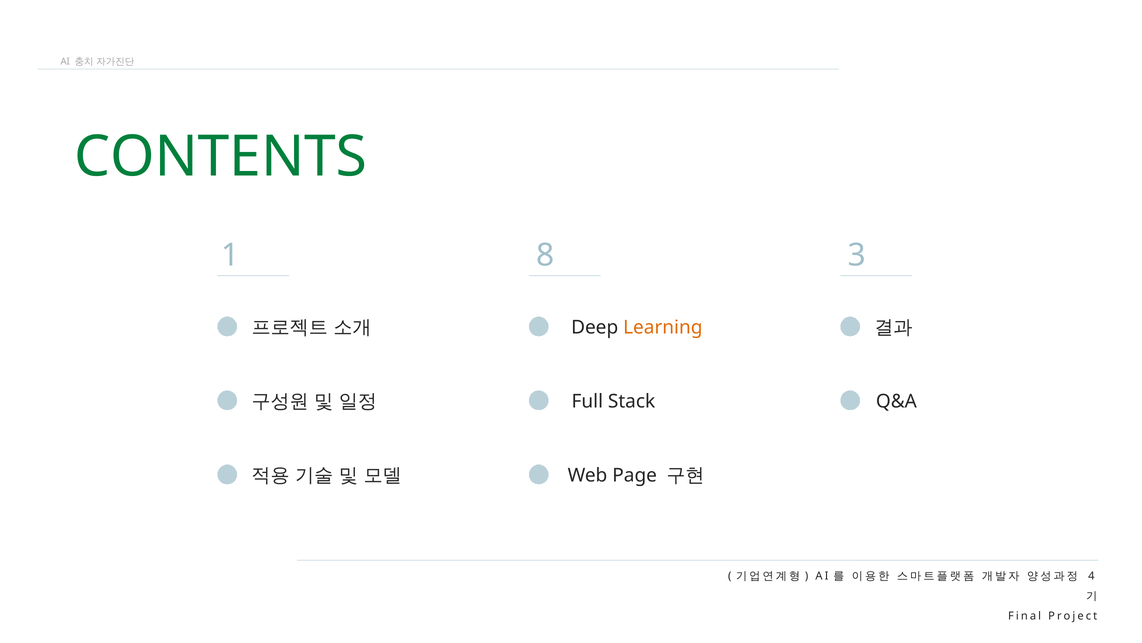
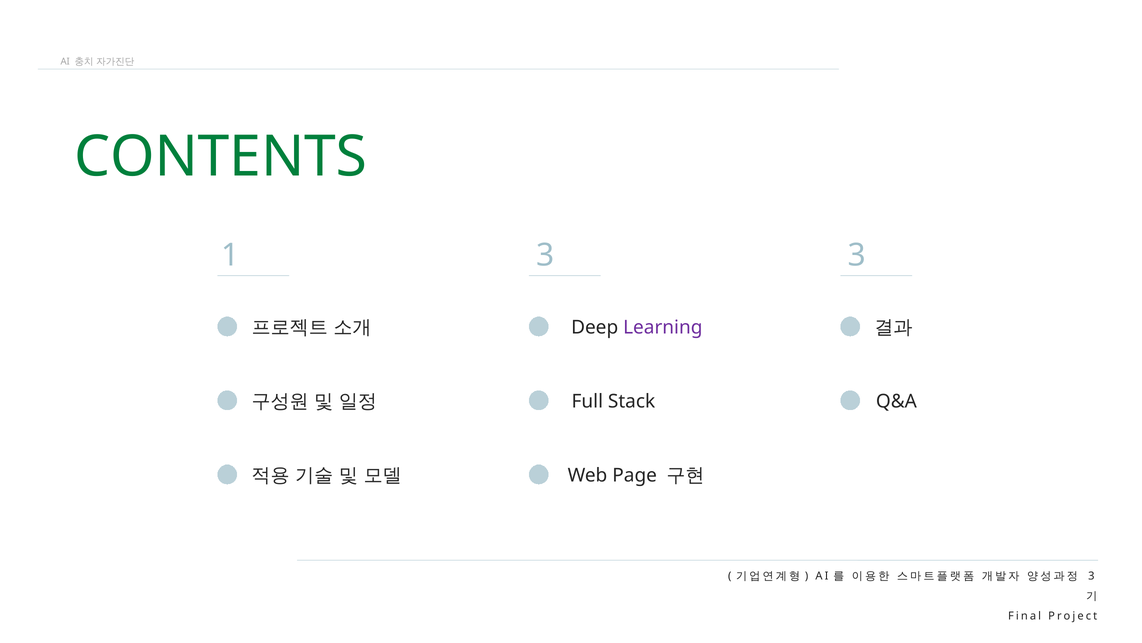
1 8: 8 -> 3 (545, 255)
Learning colour: orange -> purple (663, 327)
4: 4 -> 3 (1091, 575)
